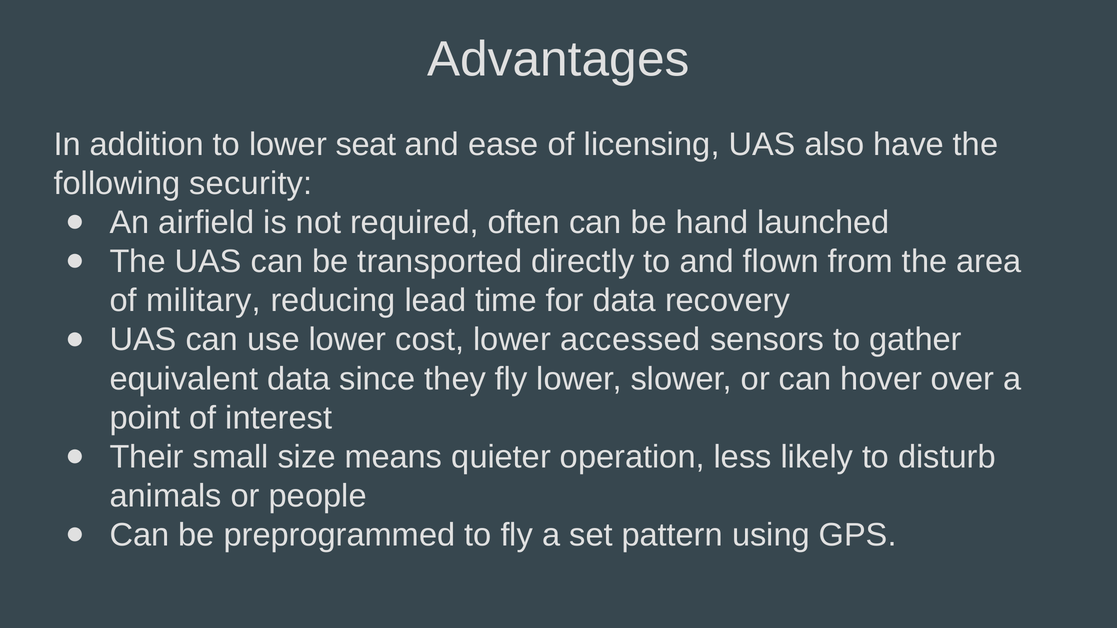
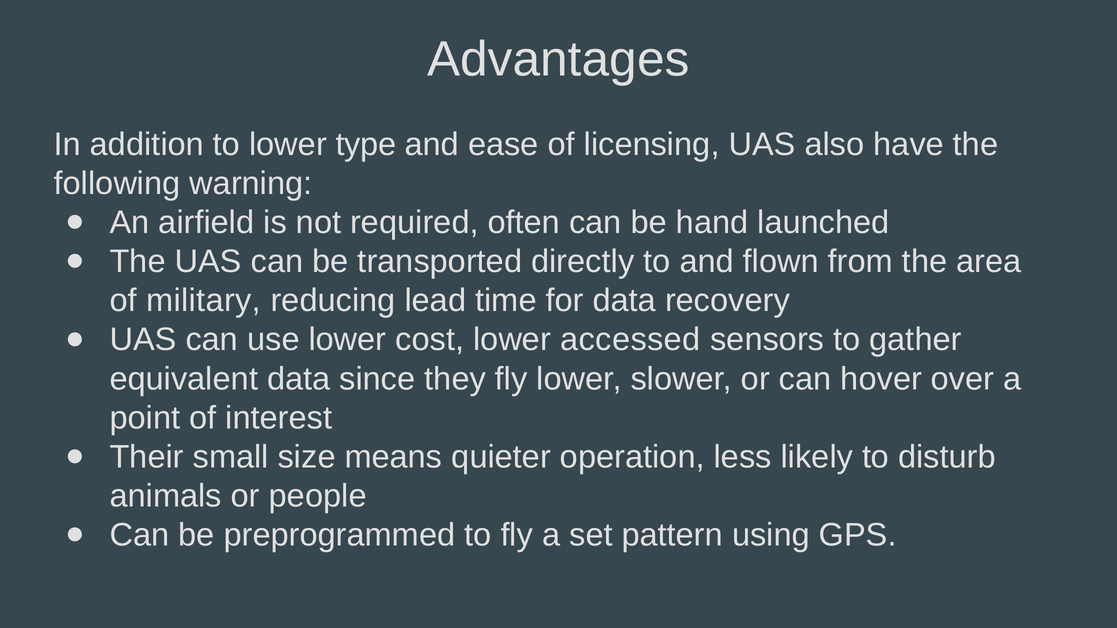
seat: seat -> type (366, 144)
security: security -> warning (251, 183)
